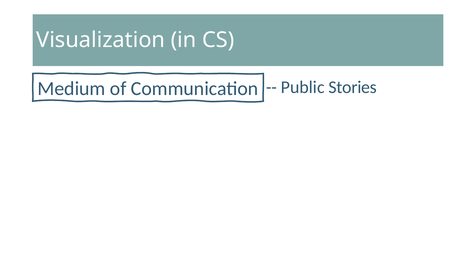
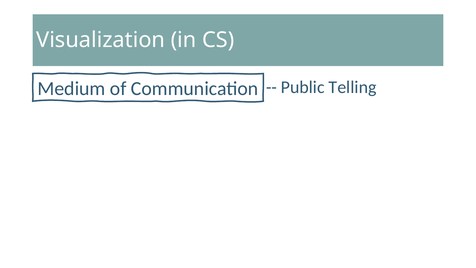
Stories: Stories -> Telling (353, 87)
